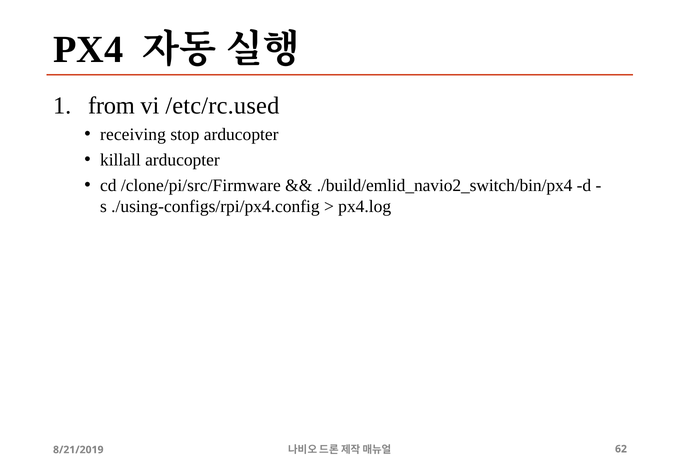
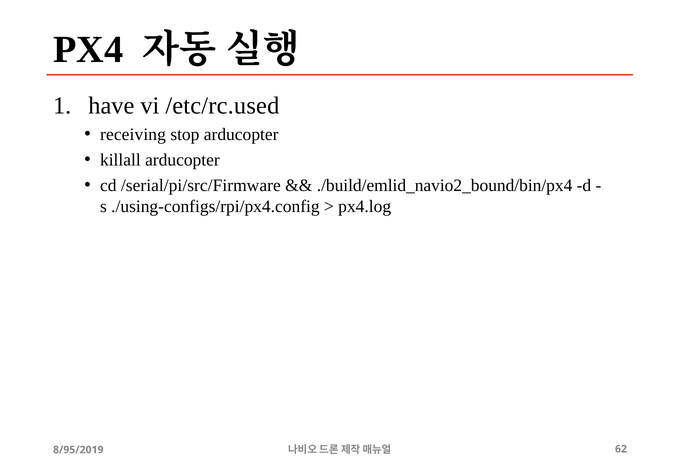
from: from -> have (111, 106)
/clone/pi/src/Firmware: /clone/pi/src/Firmware -> /serial/pi/src/Firmware (201, 185)
./build/emlid_navio2_switch/bin/px4: ./build/emlid_navio2_switch/bin/px4 -> ./build/emlid_navio2_bound/bin/px4 (445, 185)
8/21/2019: 8/21/2019 -> 8/95/2019 (78, 450)
